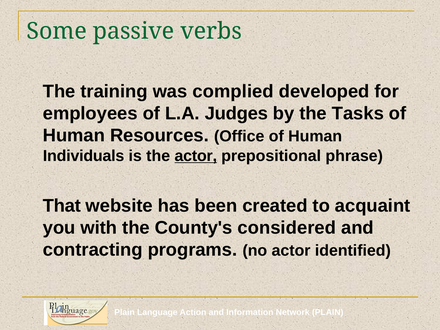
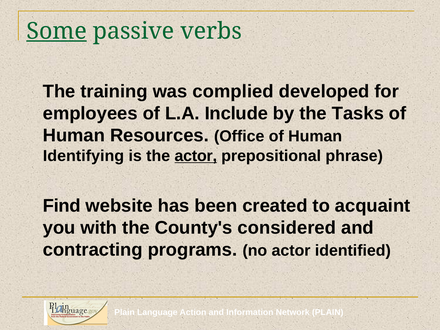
Some underline: none -> present (57, 31)
Judges: Judges -> Include (236, 113)
Individuals: Individuals -> Identifying (83, 156)
That: That -> Find (62, 206)
